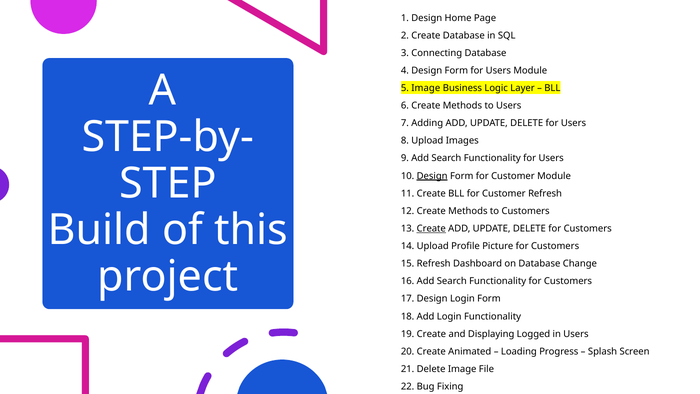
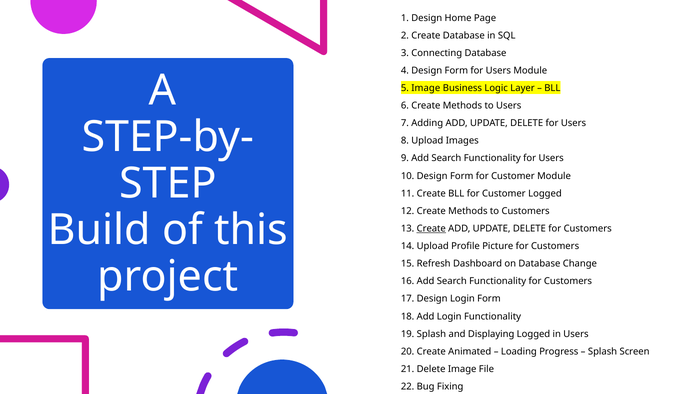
Design underline: present -> none (432, 176)
Customer Refresh: Refresh -> Logged (545, 193)
19 Create: Create -> Splash (431, 334)
